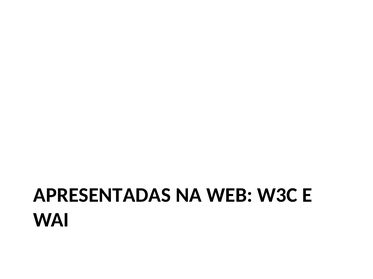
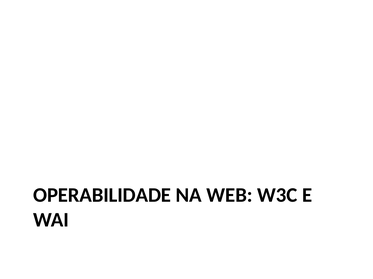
APRESENTADAS: APRESENTADAS -> OPERABILIDADE (102, 195)
